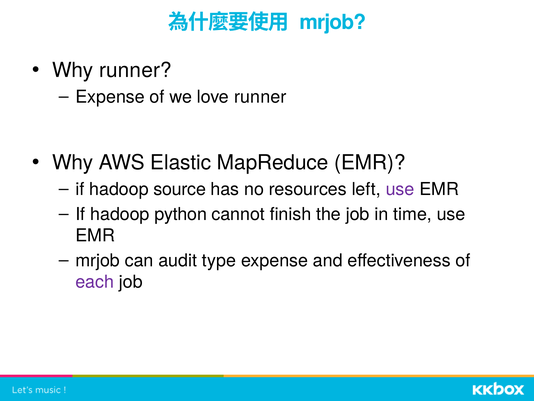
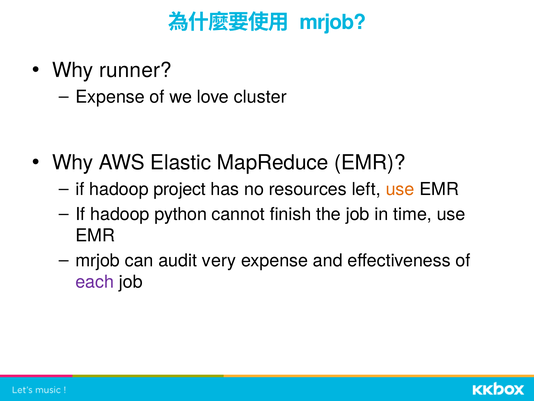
love runner: runner -> cluster (260, 97)
source: source -> project (180, 189)
use colour: purple -> orange (400, 189)
type: type -> very (219, 260)
